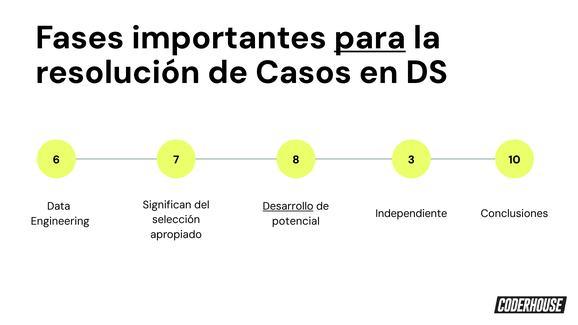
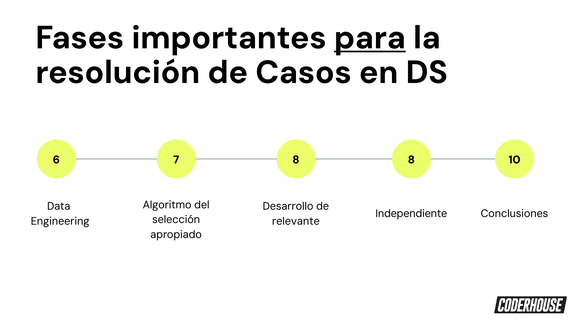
8 3: 3 -> 8 (411, 160)
Significan: Significan -> Algoritmo (167, 205)
Desarrollo underline: present -> none (288, 206)
potencial: potencial -> relevante (296, 221)
